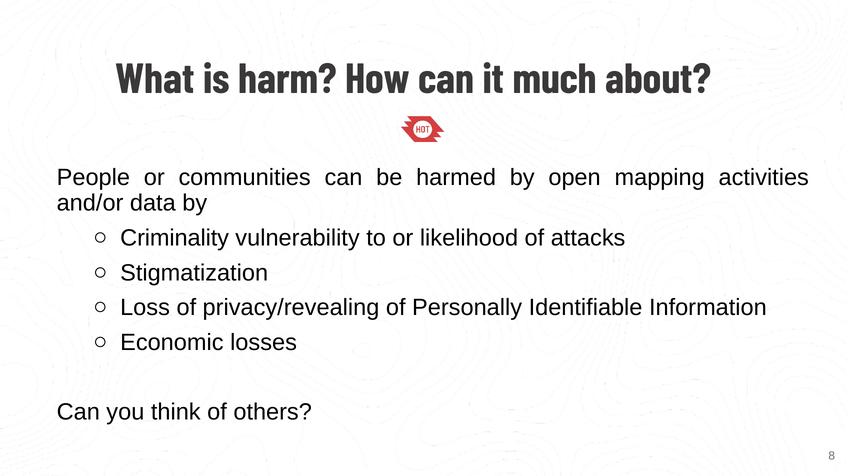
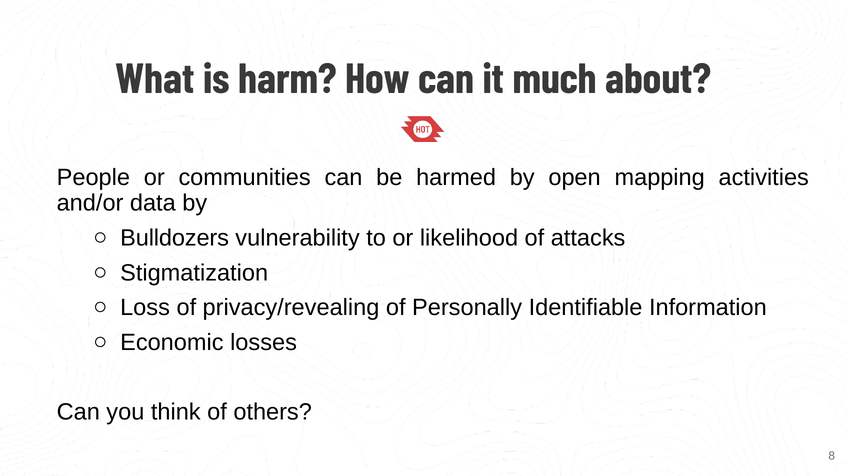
Criminality: Criminality -> Bulldozers (175, 238)
